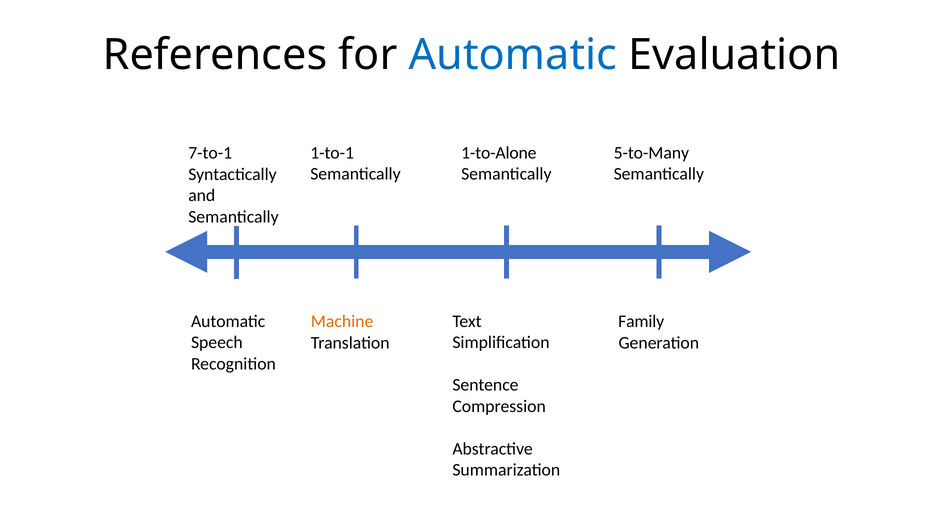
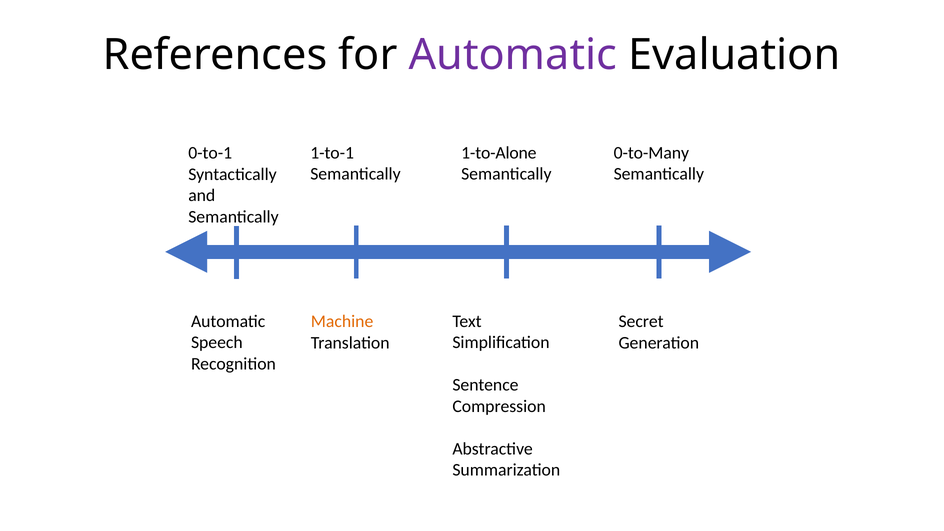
Automatic colour: blue -> purple (513, 55)
5-to-Many: 5-to-Many -> 0-to-Many (651, 153)
7-to-1: 7-to-1 -> 0-to-1 (210, 153)
Family: Family -> Secret (641, 321)
